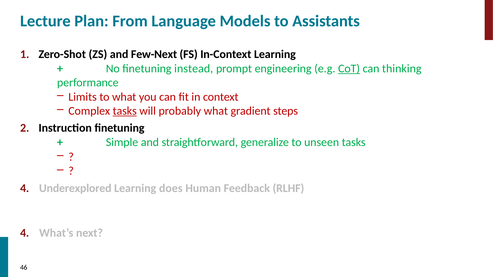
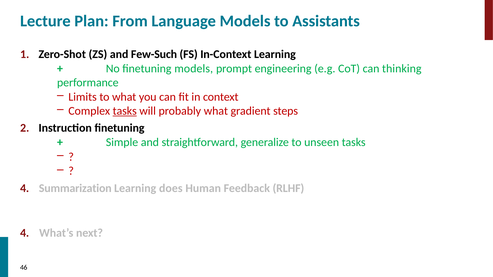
Few-Next: Few-Next -> Few-Such (154, 54)
finetuning instead: instead -> models (194, 69)
CoT underline: present -> none (349, 69)
Underexplored: Underexplored -> Summarization (75, 189)
